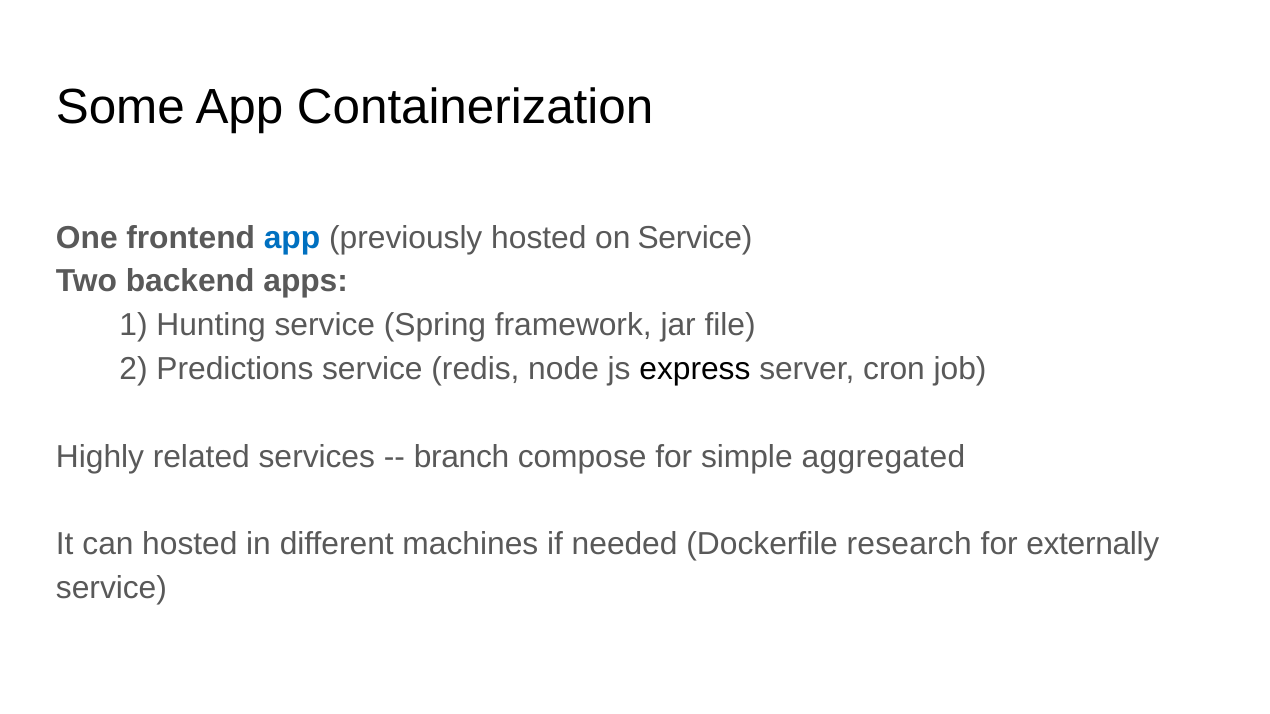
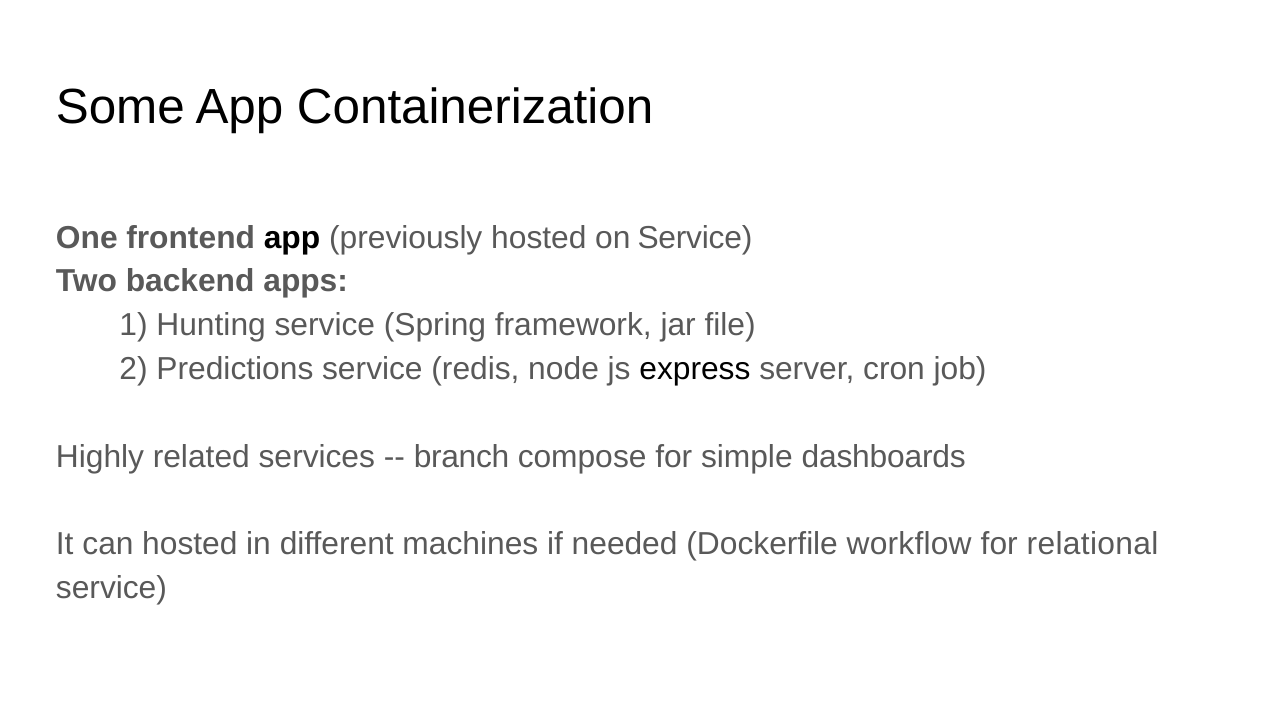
app colour: blue -> black (292, 238)
aggregated: aggregated -> dashboards (884, 457)
research: research -> workflow (909, 544)
externally: externally -> relational (1093, 544)
